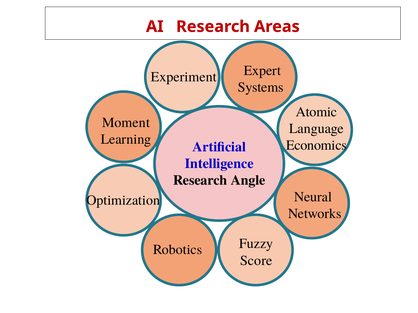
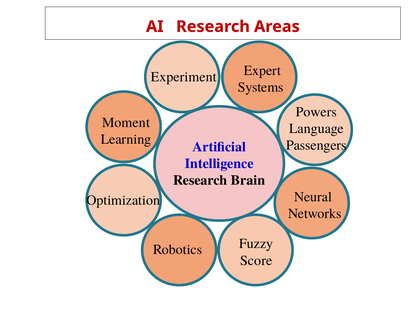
Atomic: Atomic -> Powers (316, 112)
Economics: Economics -> Passengers (316, 145)
Angle: Angle -> Brain (248, 181)
